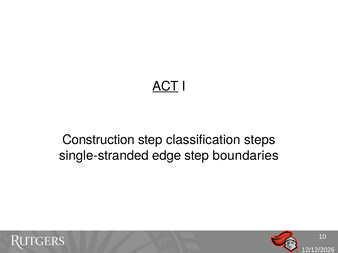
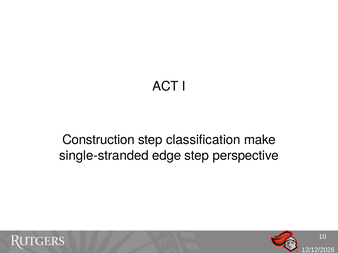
ACT underline: present -> none (165, 86)
steps: steps -> make (260, 140)
boundaries: boundaries -> perspective (246, 156)
